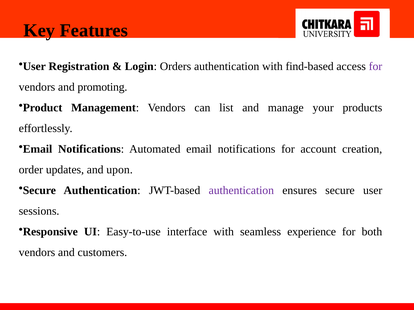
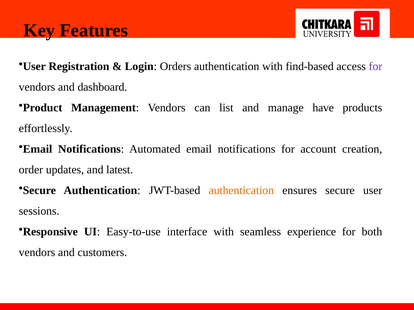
promoting: promoting -> dashboard (102, 87)
your: your -> have (323, 108)
upon: upon -> latest (120, 170)
authentication colour: purple -> orange (241, 191)
